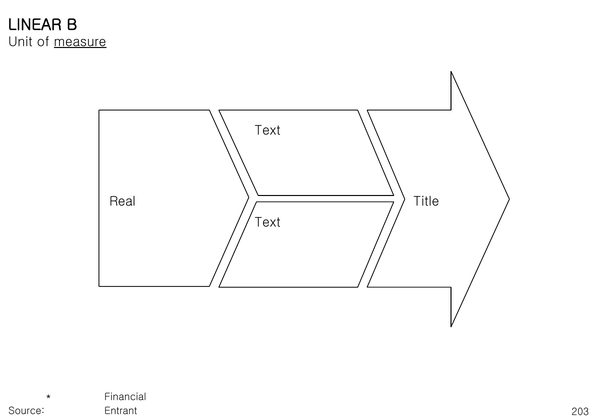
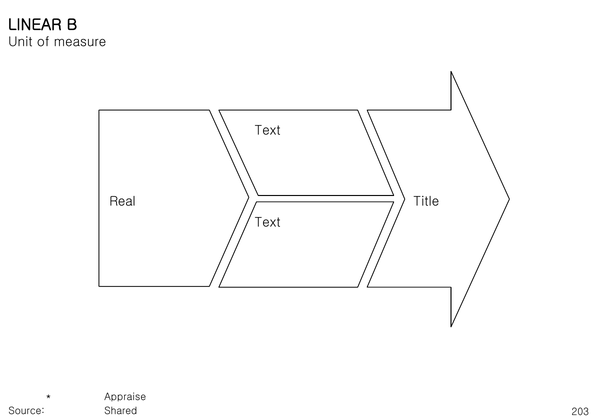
measure underline: present -> none (80, 42)
Financial: Financial -> Appraise (125, 397)
Entrant: Entrant -> Shared (121, 411)
